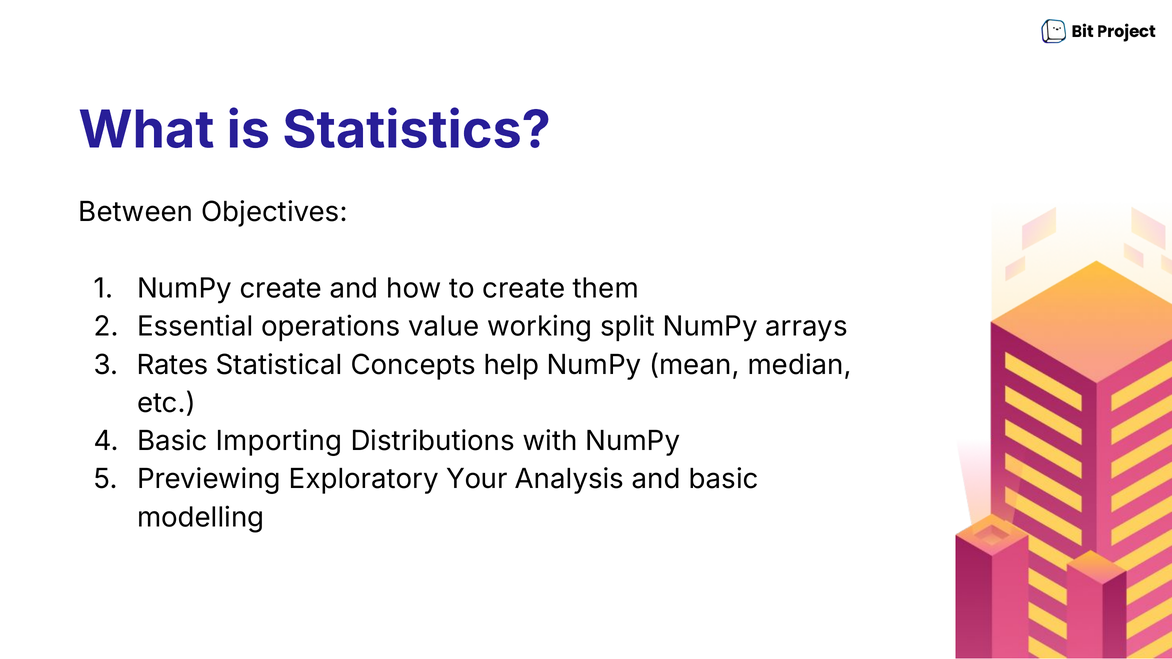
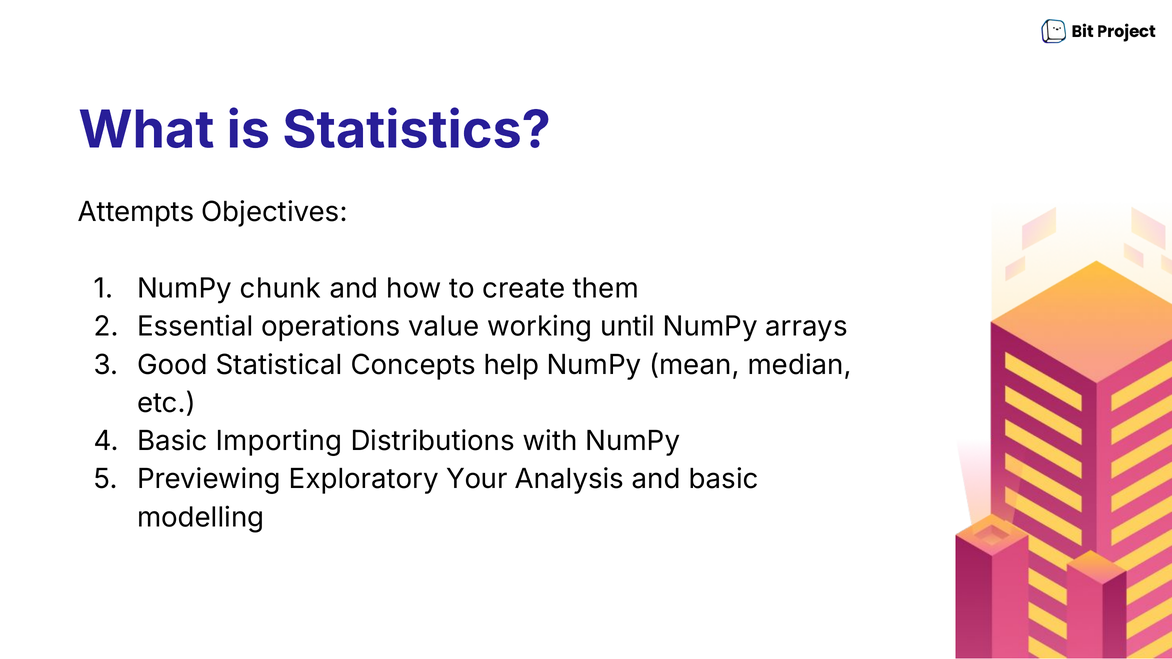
Between: Between -> Attempts (136, 212)
NumPy create: create -> chunk (281, 289)
split: split -> until (628, 327)
Rates: Rates -> Good (172, 365)
